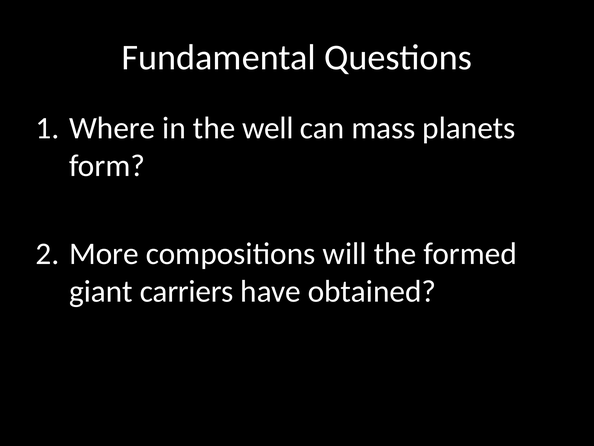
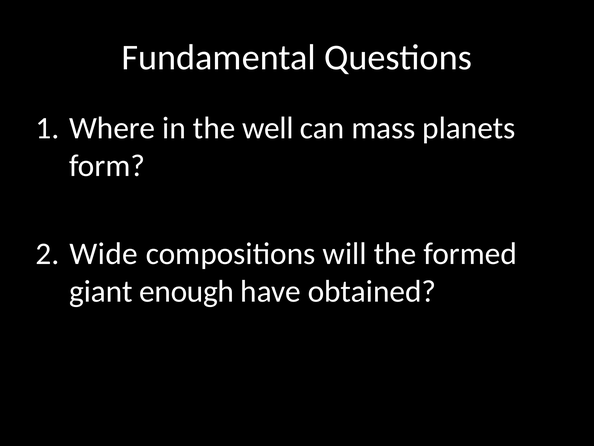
More: More -> Wide (104, 253)
carriers: carriers -> enough (187, 291)
